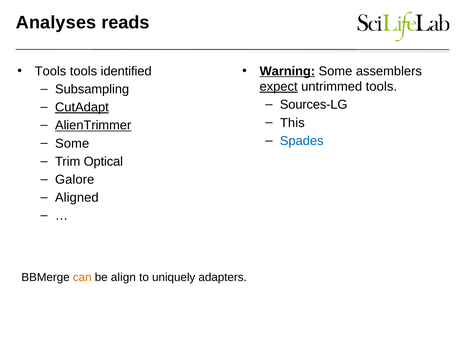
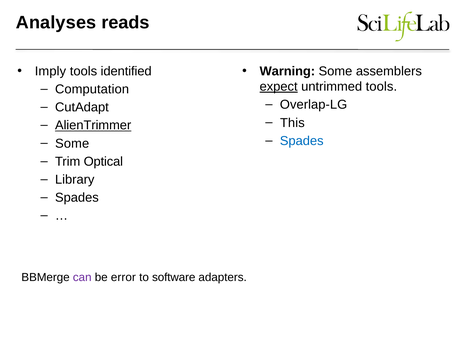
Tools: Tools -> Imply (50, 71)
Warning underline: present -> none (287, 71)
Subsampling: Subsampling -> Computation (92, 89)
Sources-LG: Sources-LG -> Overlap-LG (314, 105)
CutAdapt underline: present -> none (82, 107)
Galore: Galore -> Library (75, 180)
Aligned: Aligned -> Spades (77, 198)
can colour: orange -> purple (82, 277)
align: align -> error (123, 277)
uniquely: uniquely -> software (174, 277)
